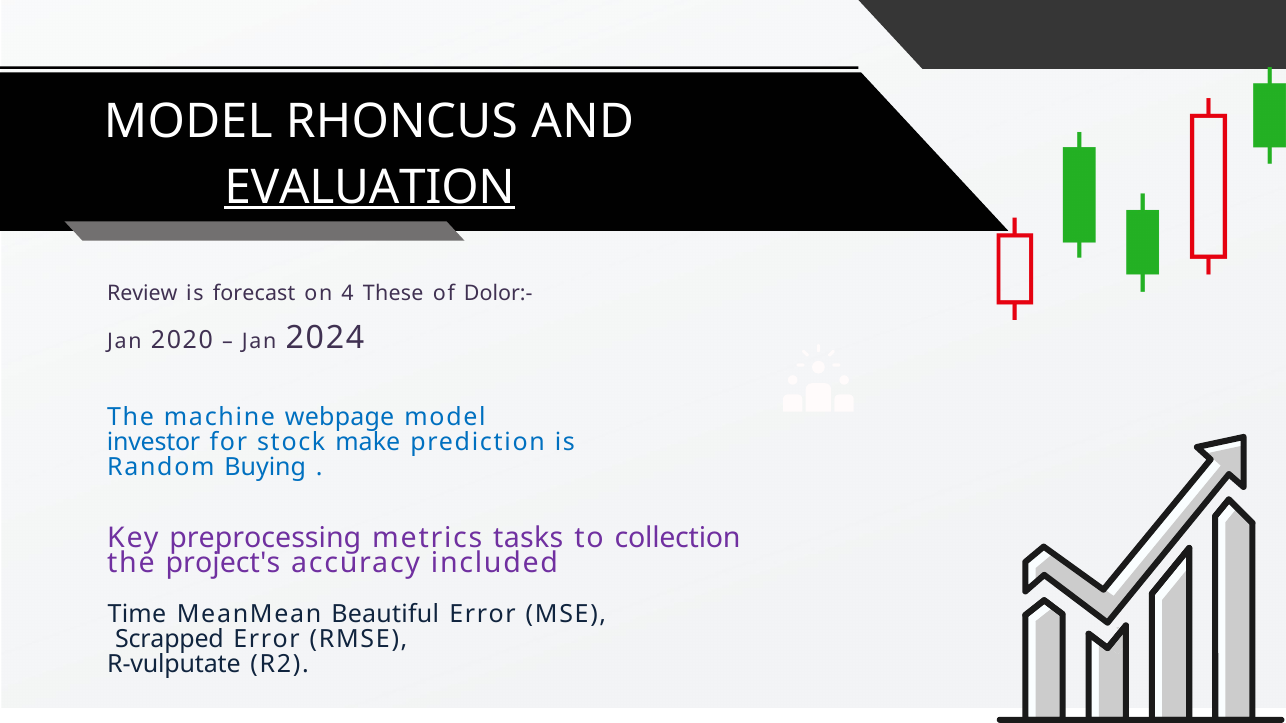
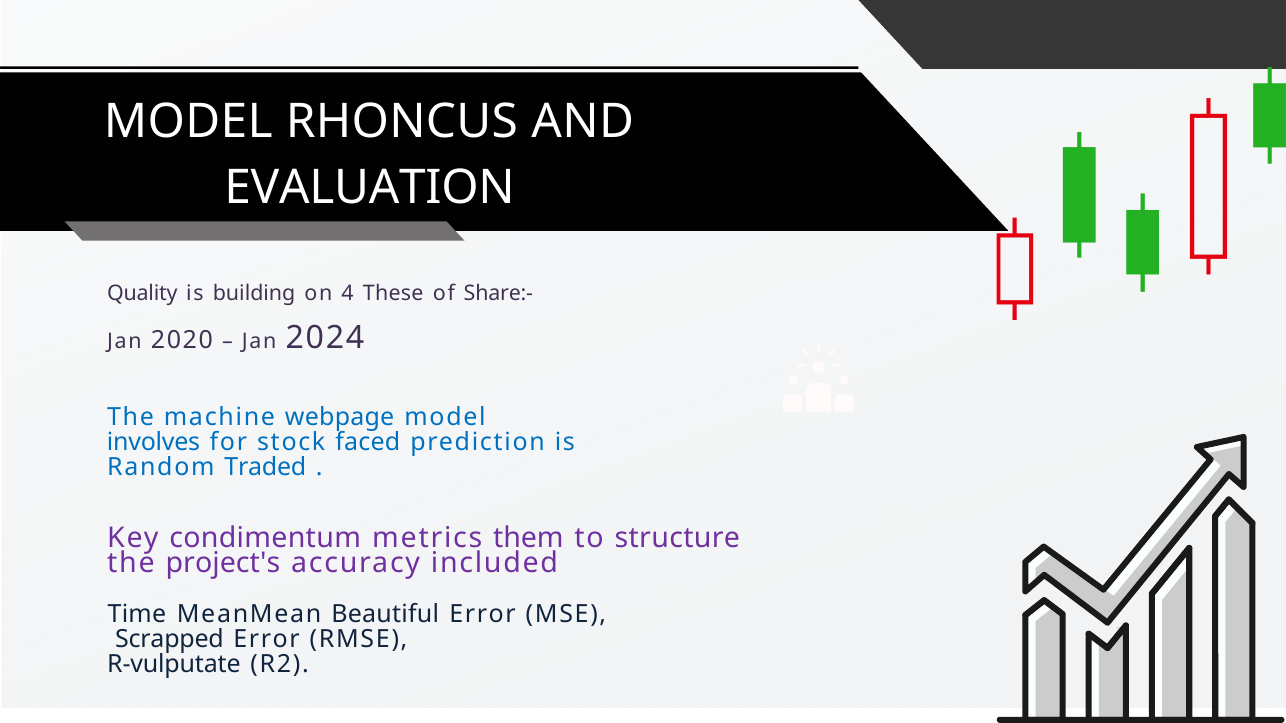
EVALUATION underline: present -> none (370, 187)
Review: Review -> Quality (142, 294)
forecast: forecast -> building (254, 294)
Dolor:-: Dolor:- -> Share:- (498, 294)
investor: investor -> involves (154, 443)
make: make -> faced (368, 443)
Buying: Buying -> Traded (265, 467)
preprocessing: preprocessing -> condimentum (265, 538)
tasks: tasks -> them (528, 538)
collection: collection -> structure (677, 538)
